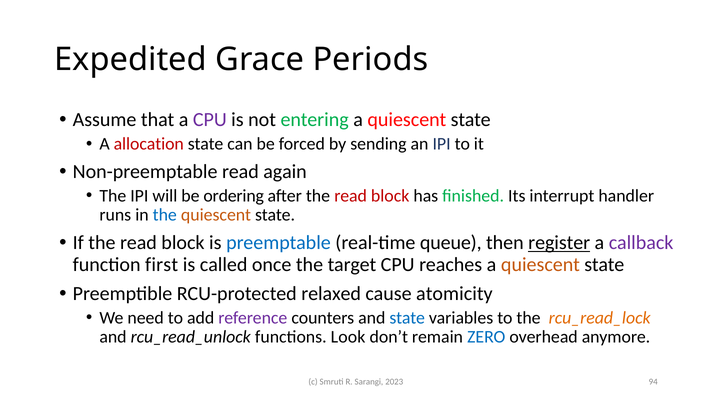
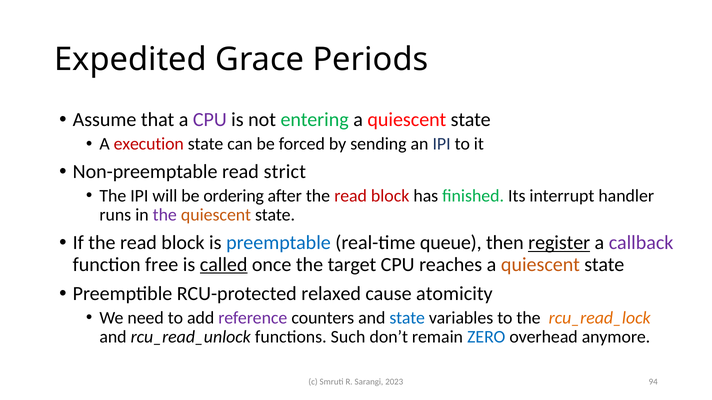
allocation: allocation -> execution (149, 144)
again: again -> strict (285, 172)
the colour: blue -> purple (165, 215)
first: first -> free (162, 265)
called underline: none -> present (224, 265)
Look: Look -> Such (348, 337)
